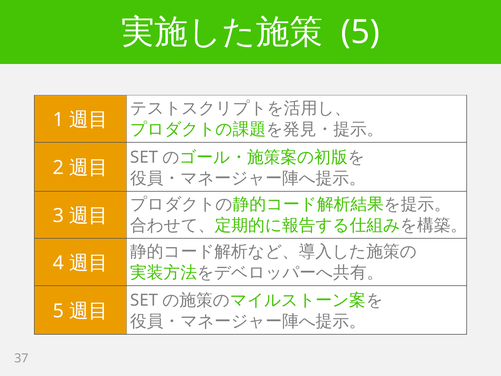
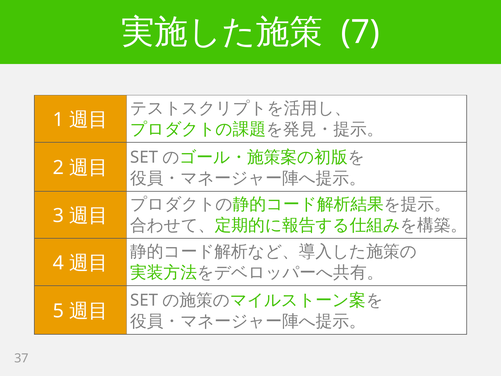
5: 5 -> 7 (360, 32)
